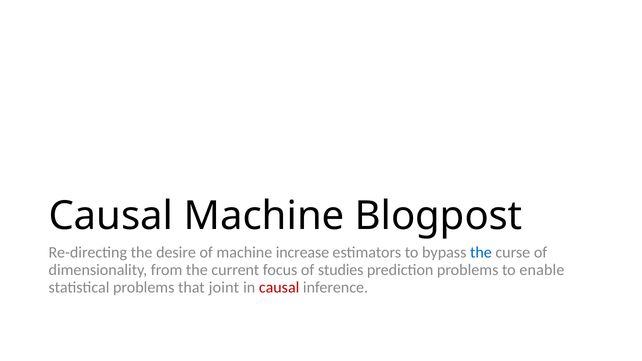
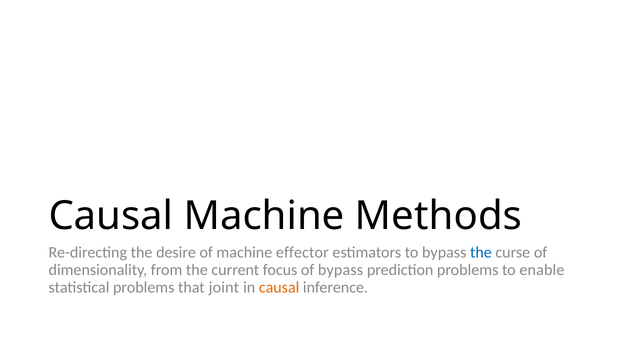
Blogpost: Blogpost -> Methods (439, 216)
increase: increase -> effector (302, 253)
of studies: studies -> bypass (341, 270)
causal colour: red -> orange (279, 287)
